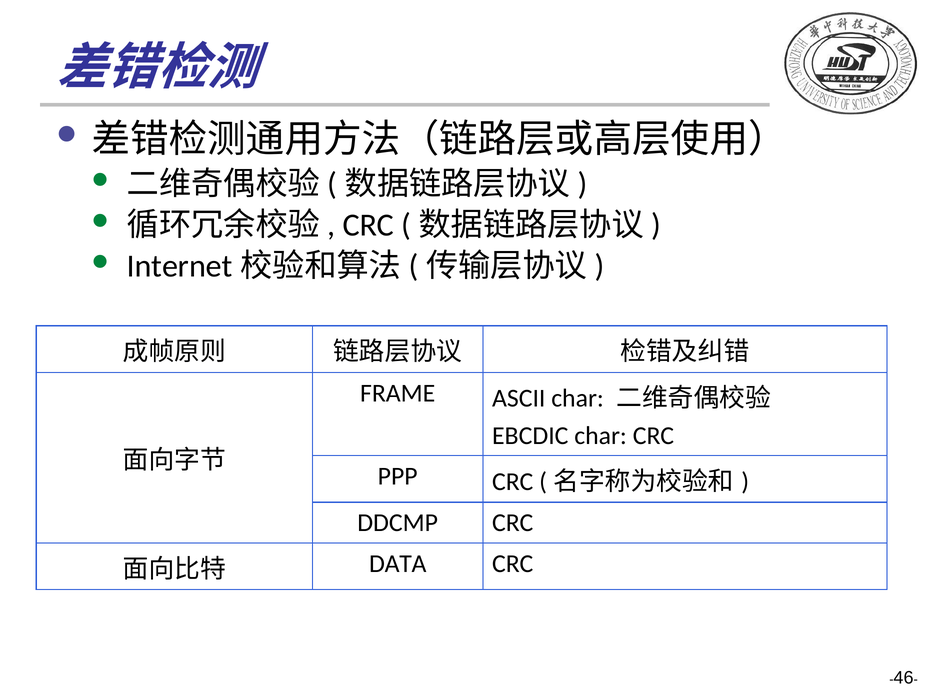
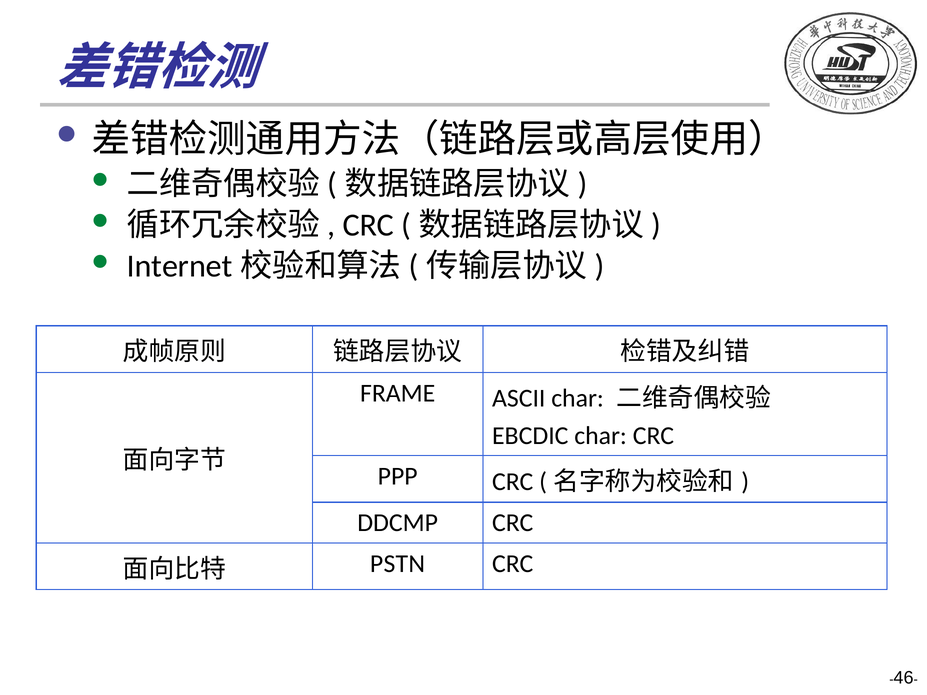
DATA: DATA -> PSTN (398, 564)
